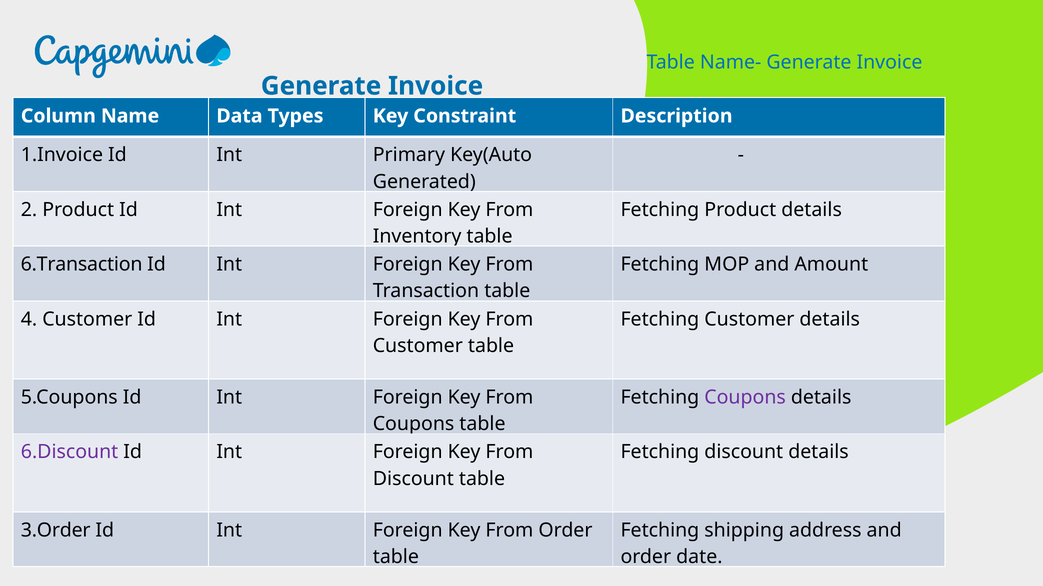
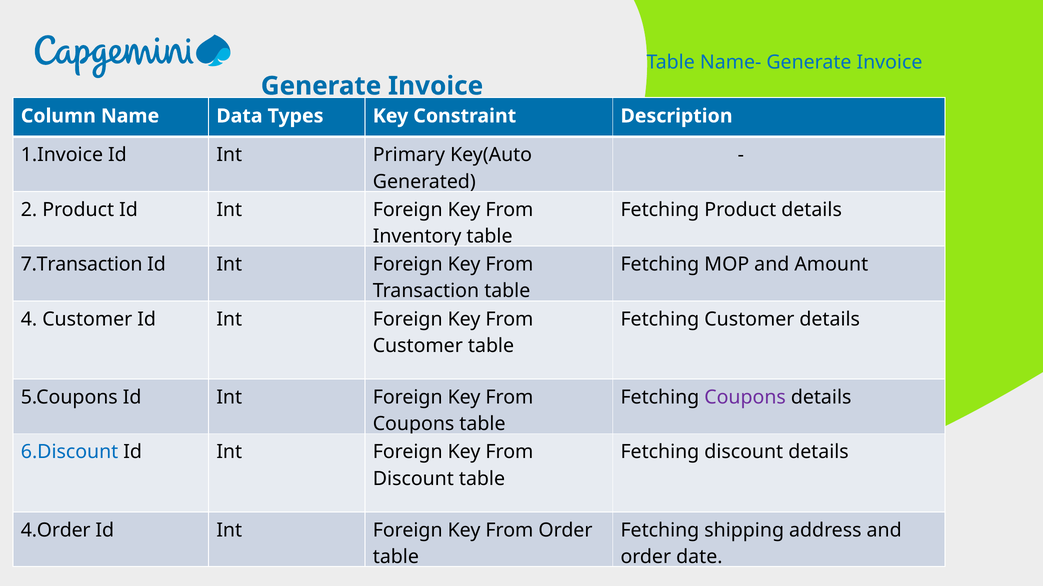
6.Transaction: 6.Transaction -> 7.Transaction (82, 265)
6.Discount colour: purple -> blue (70, 453)
3.Order: 3.Order -> 4.Order (56, 531)
